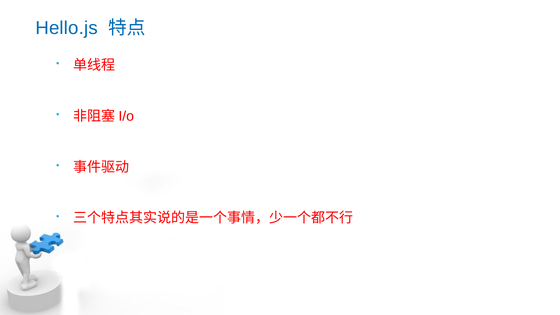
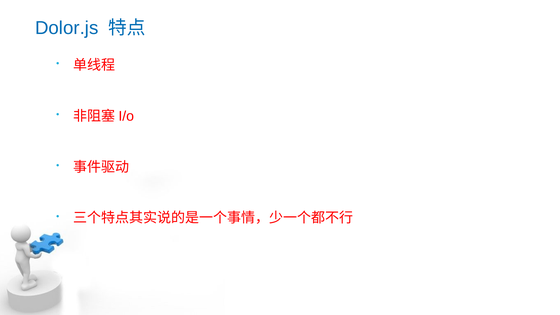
Hello.js: Hello.js -> Dolor.js (67, 28)
